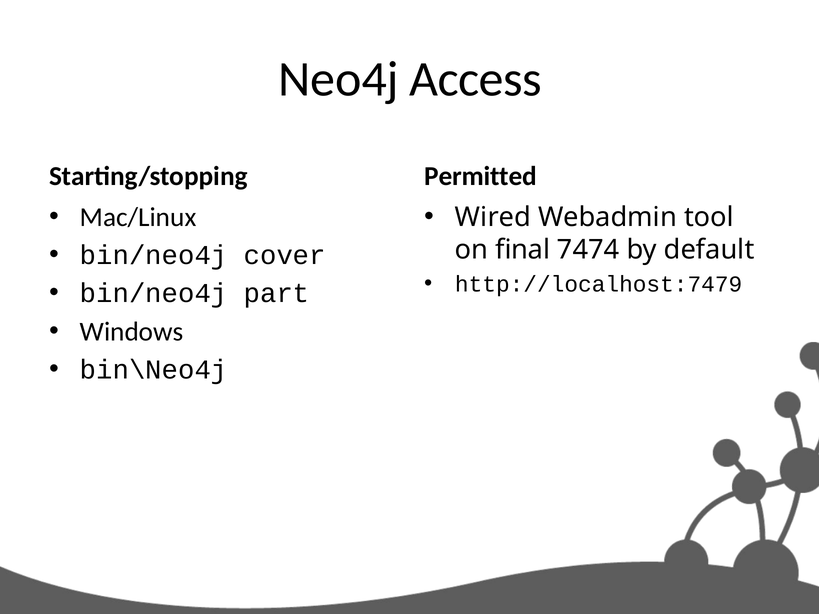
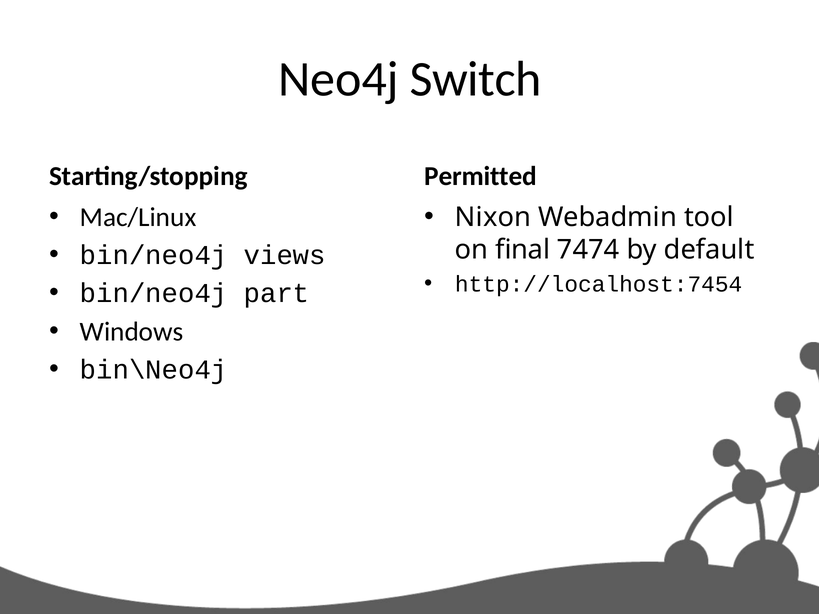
Access: Access -> Switch (476, 79)
Wired: Wired -> Nixon (493, 217)
cover: cover -> views (285, 255)
http://localhost:7479: http://localhost:7479 -> http://localhost:7454 (599, 284)
